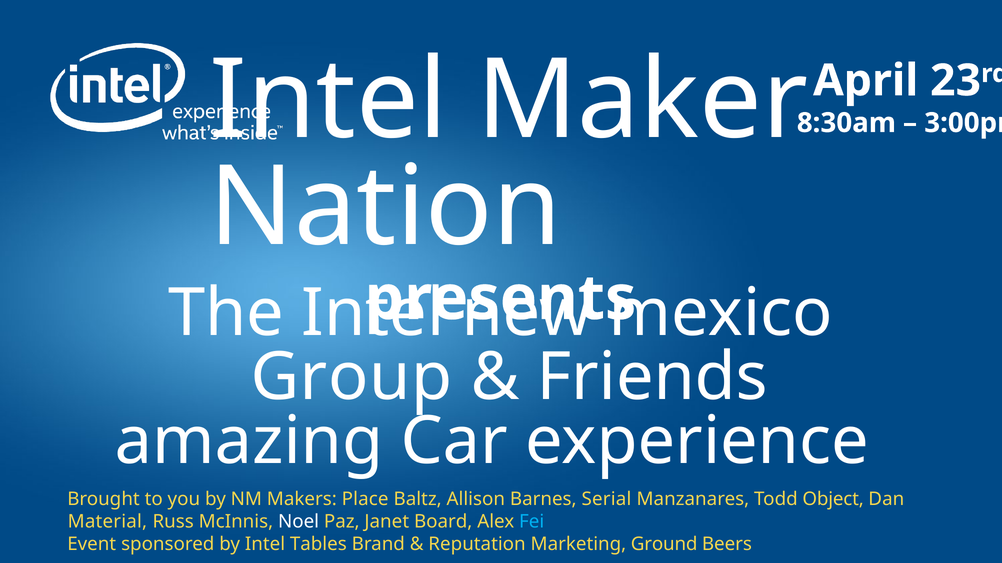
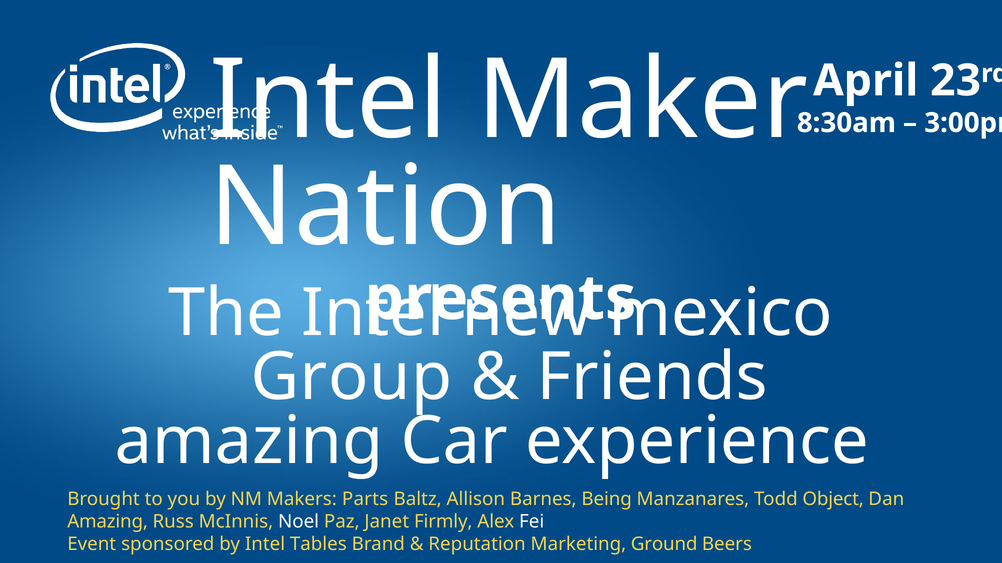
Place: Place -> Parts (365, 500)
Serial: Serial -> Being (607, 500)
Material: Material -> Amazing (108, 522)
Board: Board -> Firmly (443, 522)
Fei colour: light blue -> white (532, 522)
